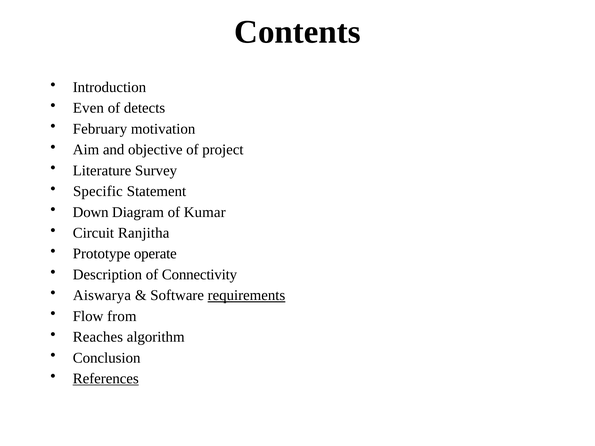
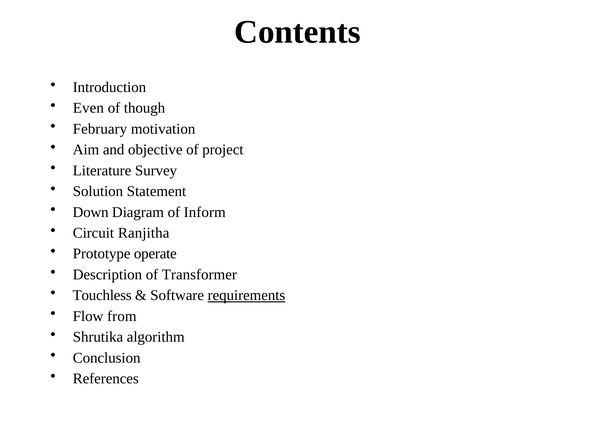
detects: detects -> though (145, 108)
Specific: Specific -> Solution (98, 191)
Kumar: Kumar -> Inform (205, 212)
Connectivity: Connectivity -> Transformer (199, 275)
Aiswarya: Aiswarya -> Touchless (102, 296)
Reaches: Reaches -> Shrutika (98, 337)
References underline: present -> none (106, 379)
